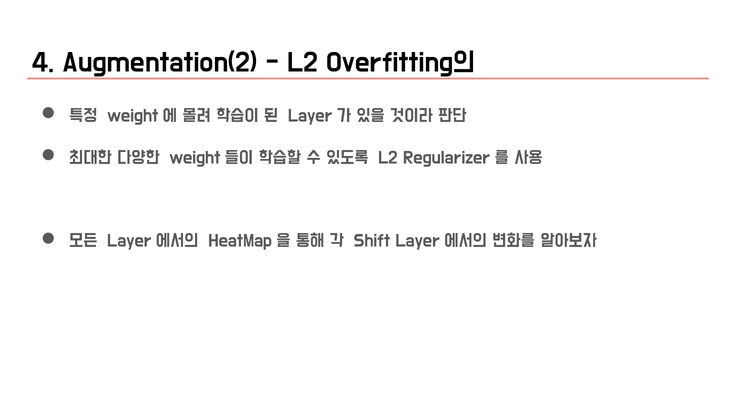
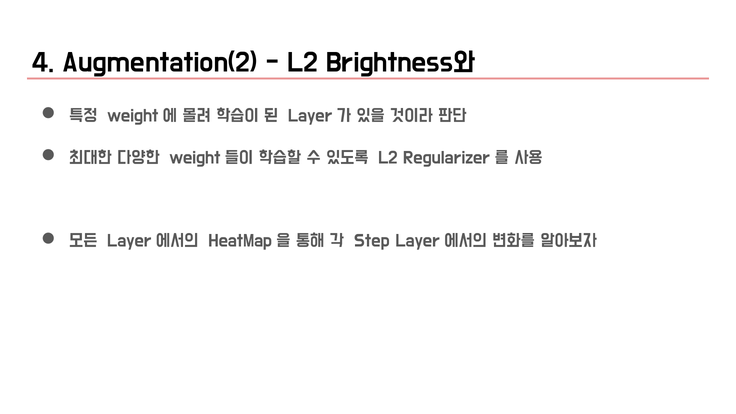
Overfitting의: Overfitting의 -> Brightness와 (401, 62)
Shift: Shift -> Step (372, 241)
